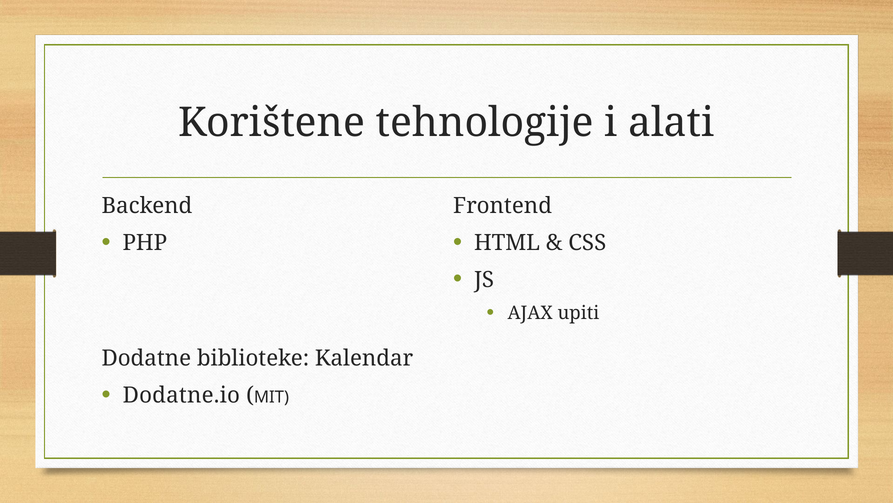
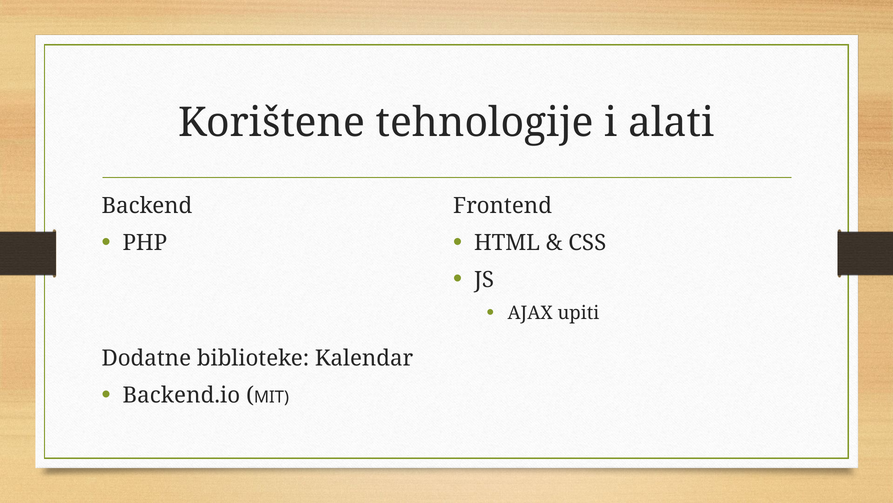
Dodatne.io: Dodatne.io -> Backend.io (181, 395)
